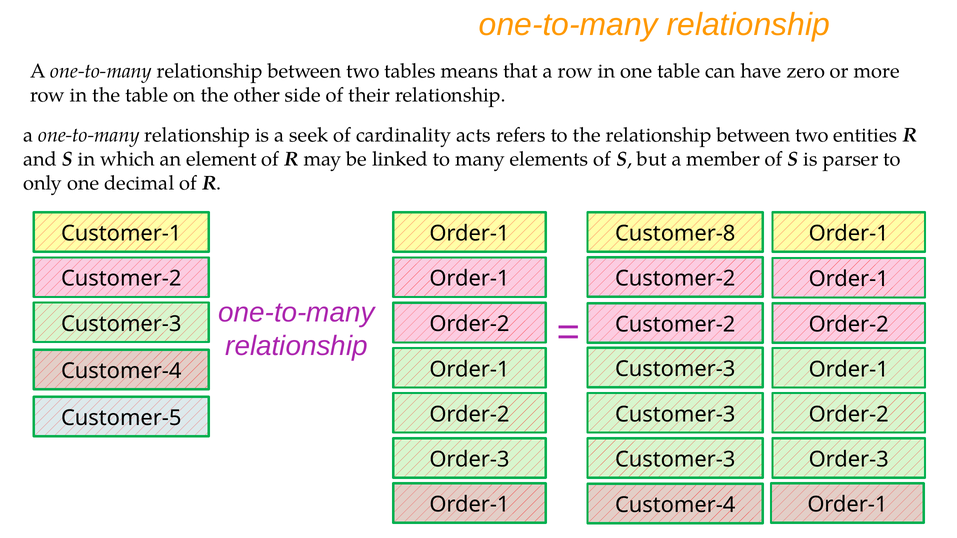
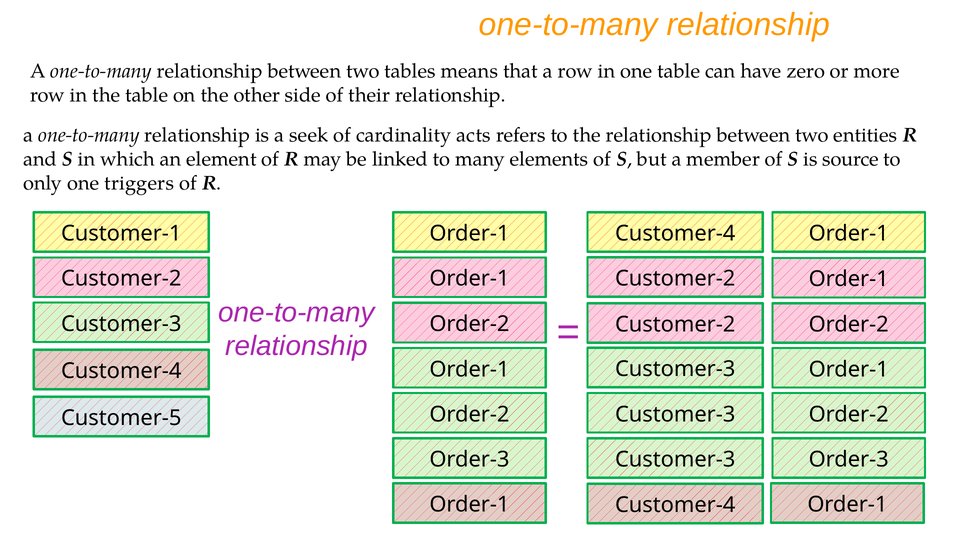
parser: parser -> source (851, 159)
decimal: decimal -> triggers (139, 183)
Customer-8: Customer-8 -> Customer-4 (675, 234)
